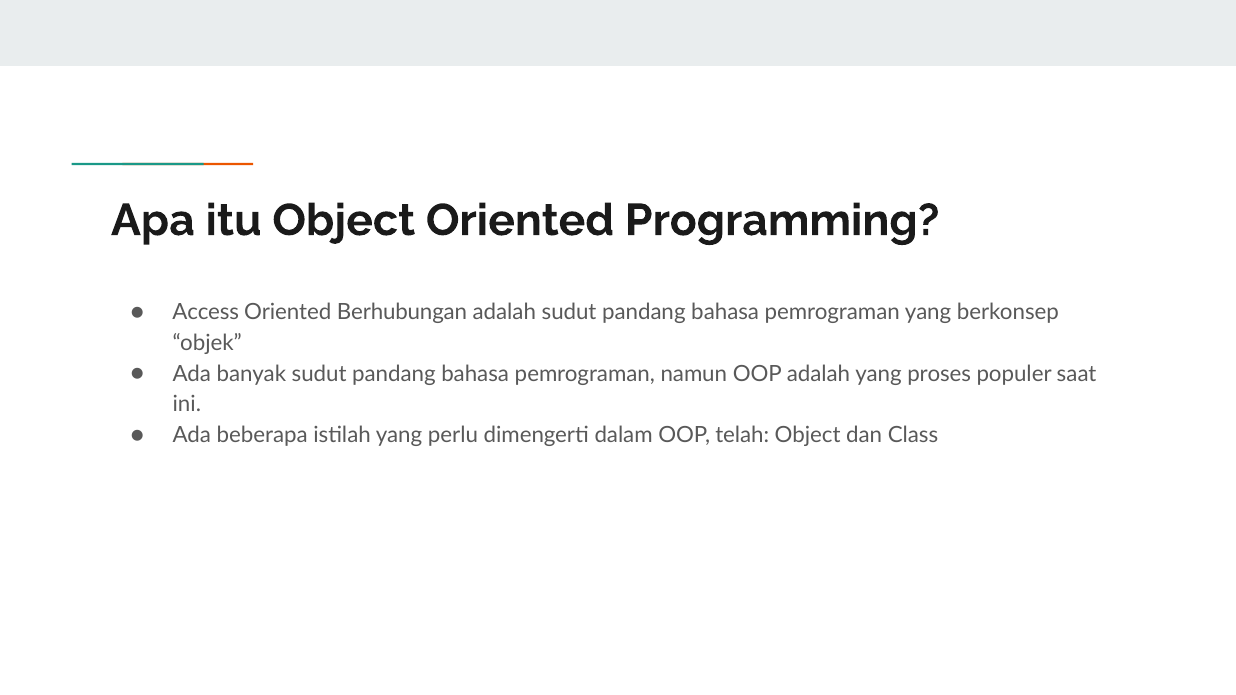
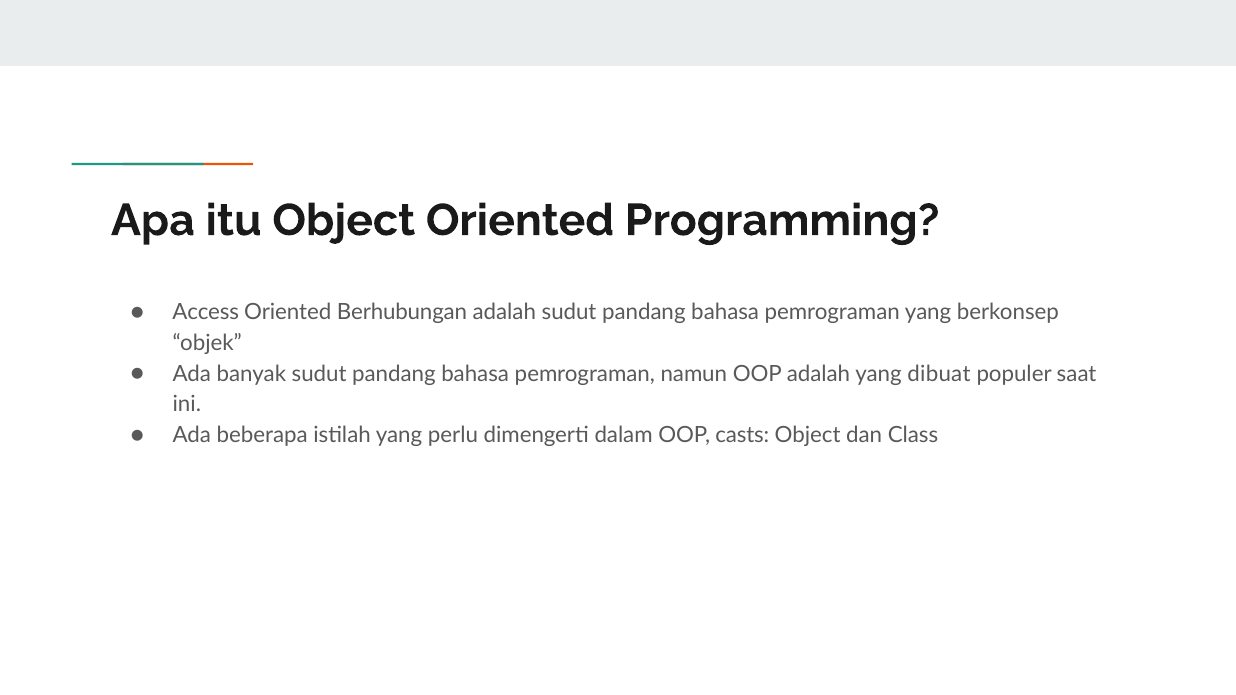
proses: proses -> dibuat (939, 374)
telah: telah -> casts (742, 436)
